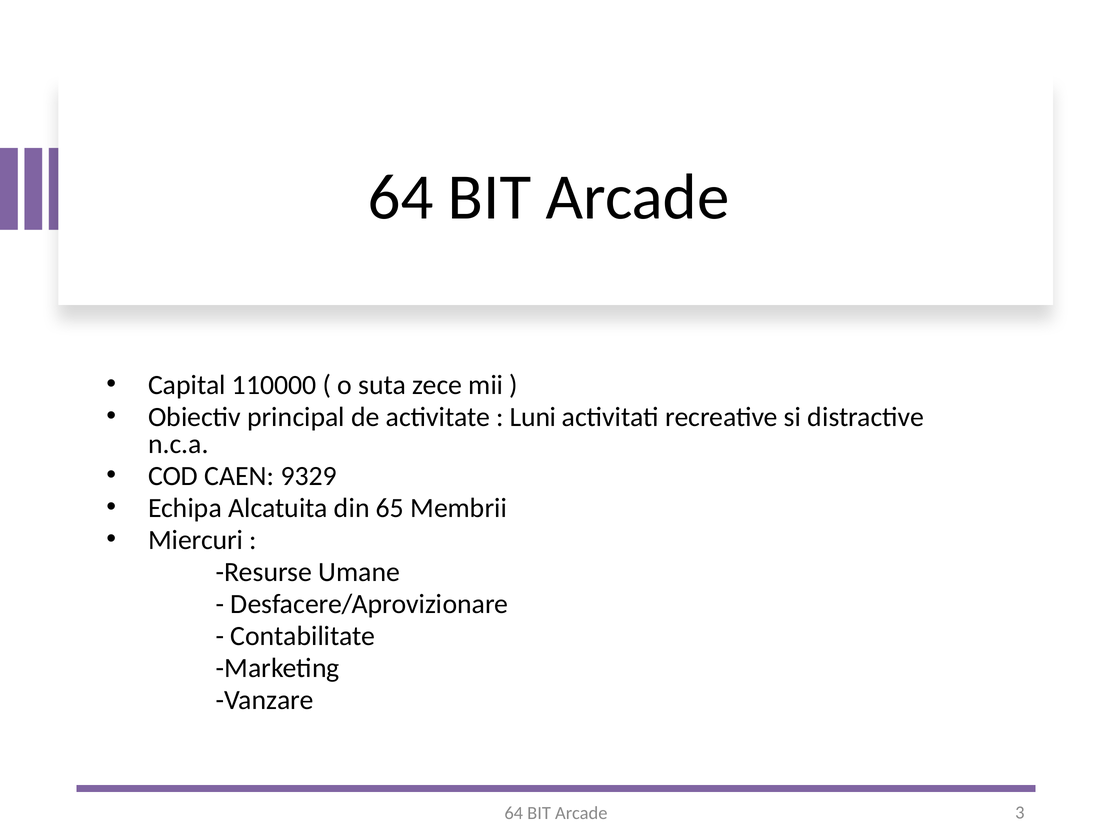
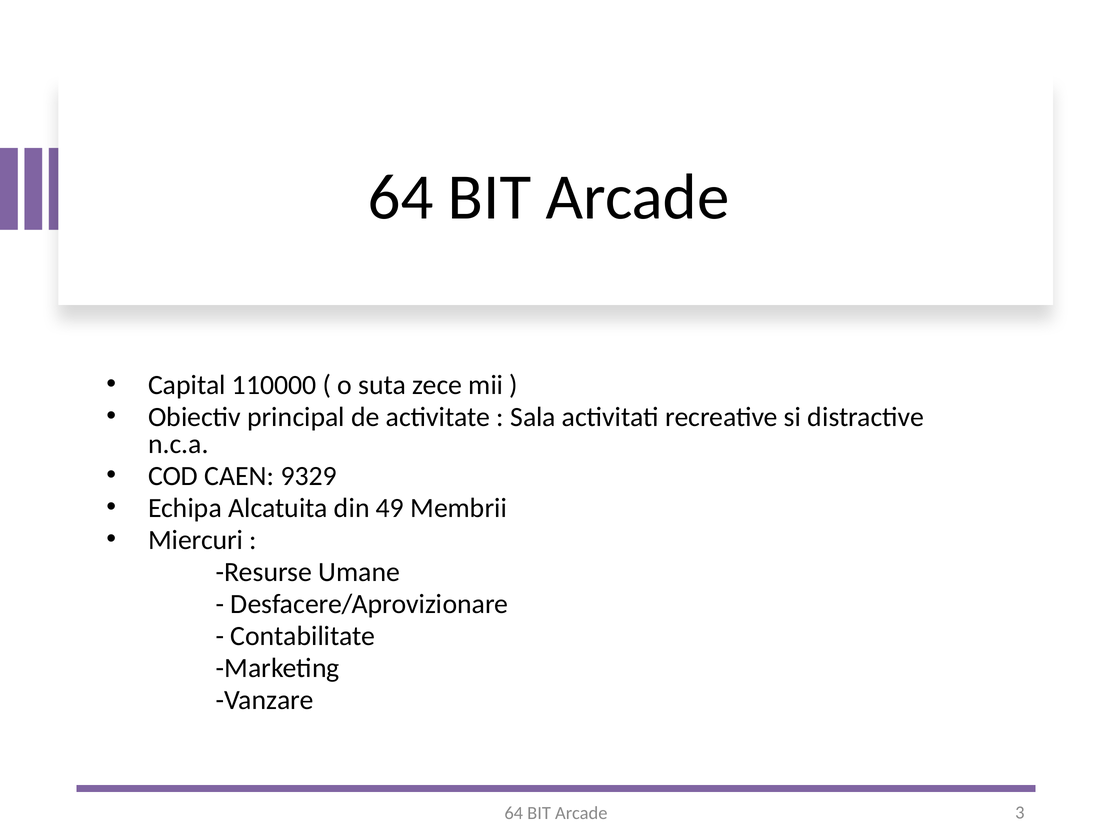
Luni: Luni -> Sala (533, 417)
65: 65 -> 49 (390, 508)
